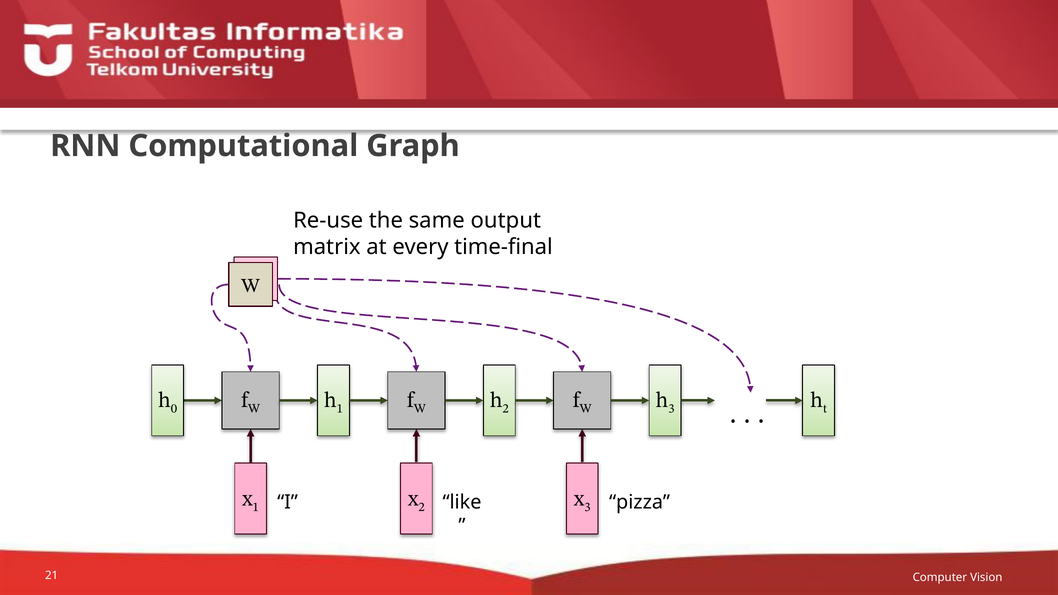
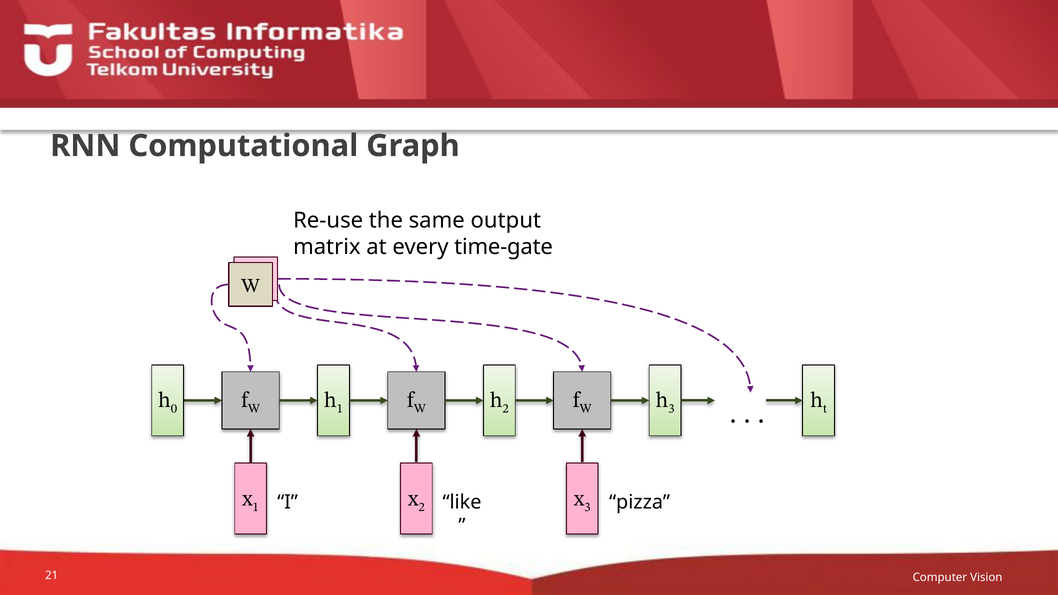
time-final: time-final -> time-gate (504, 247)
